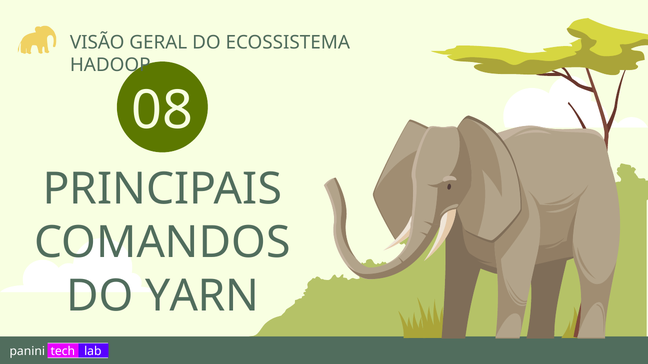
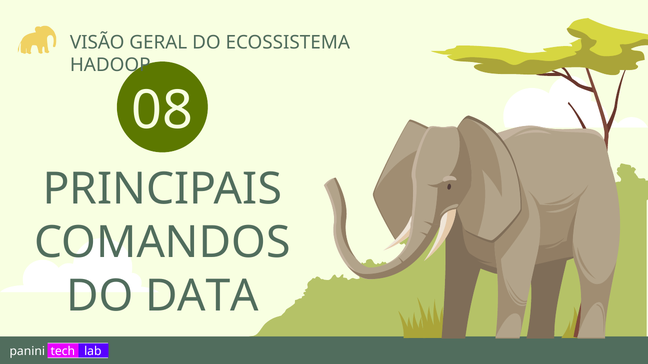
YARN: YARN -> DATA (202, 296)
